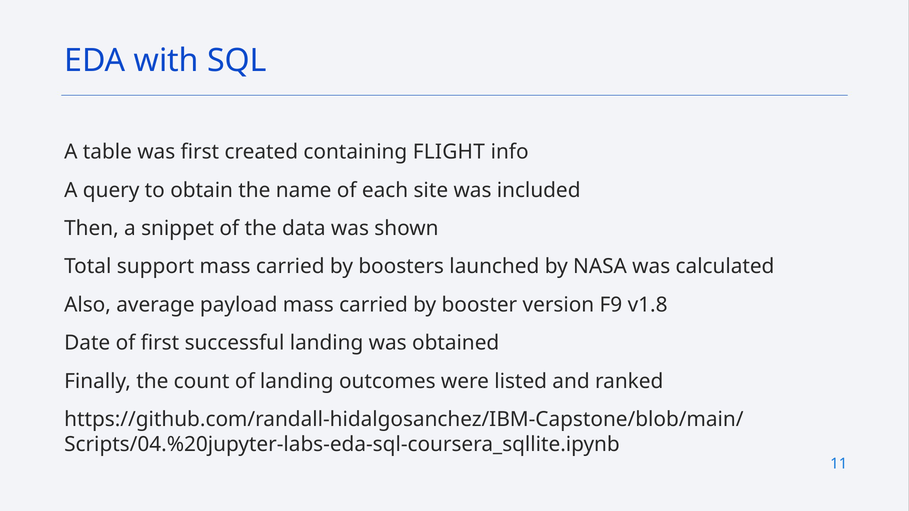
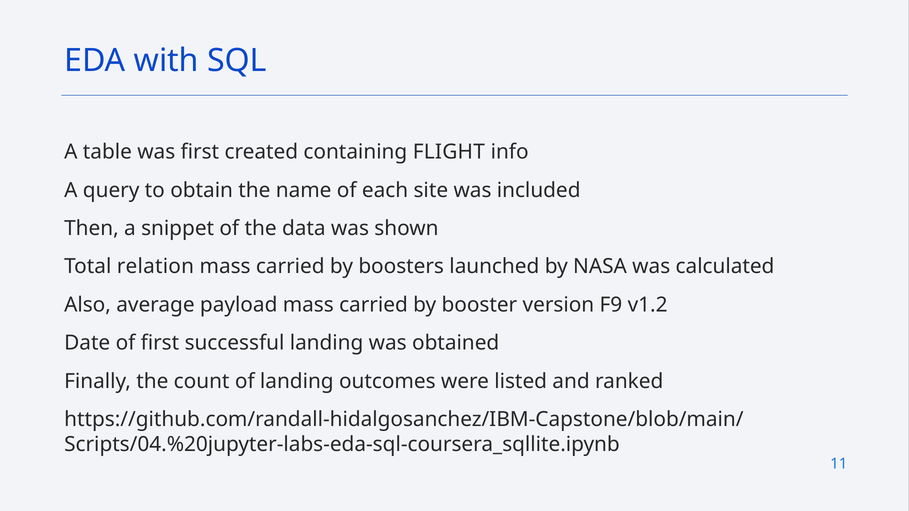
support: support -> relation (155, 267)
v1.8: v1.8 -> v1.2 (648, 305)
